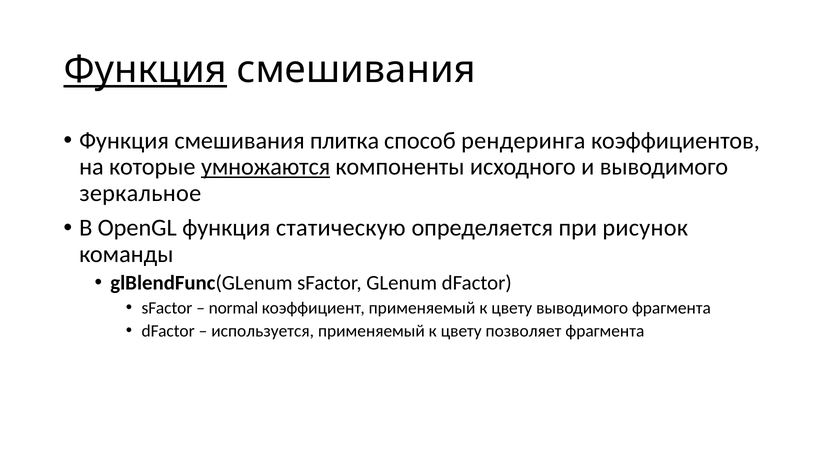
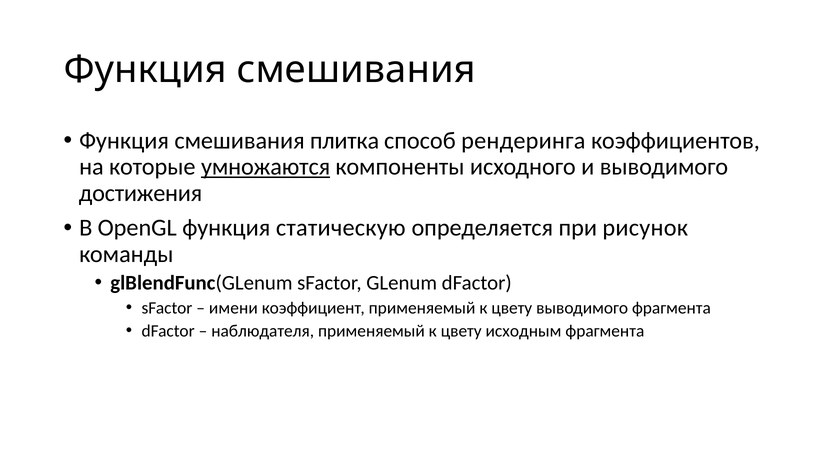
Функция underline: present -> none (145, 70)
зеркальное: зеркальное -> достижения (141, 193)
normal: normal -> имени (233, 308)
используется: используется -> наблюдателя (263, 331)
позволяет: позволяет -> исходным (524, 331)
